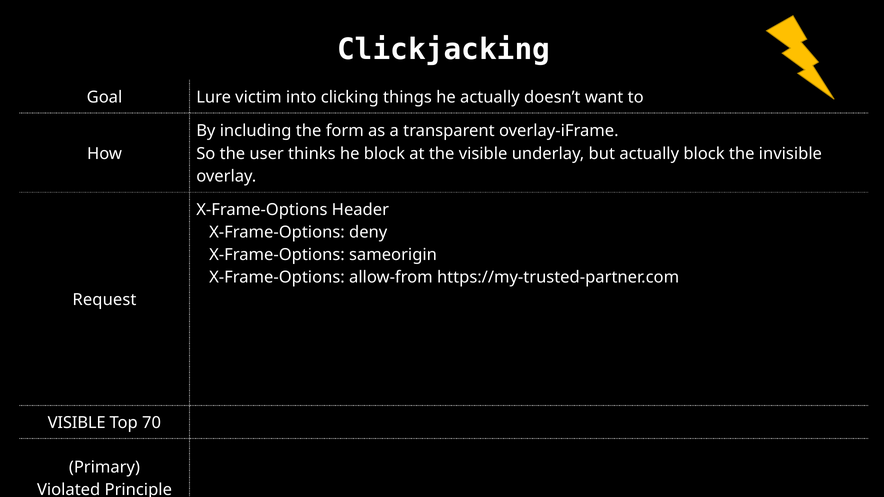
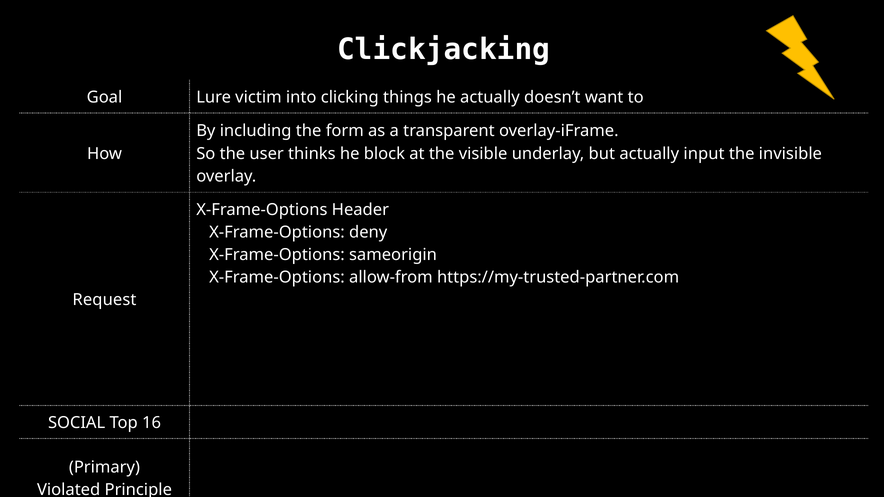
actually block: block -> input (704, 154)
VISIBLE: VISIBLE -> SOCIAL (77, 423)
70: 70 -> 16 (152, 423)
